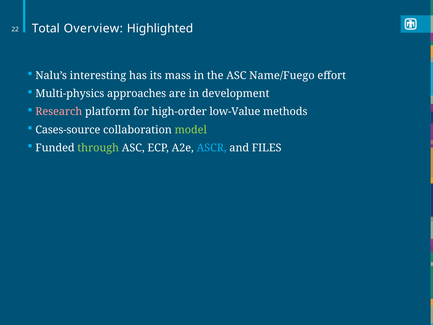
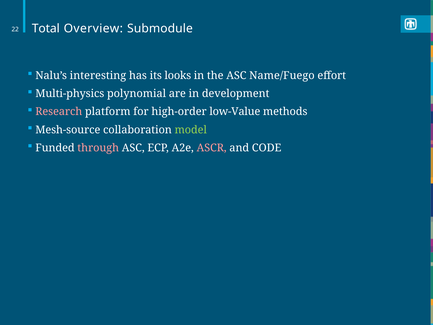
Highlighted: Highlighted -> Submodule (160, 29)
mass: mass -> looks (178, 76)
approaches: approaches -> polynomial (137, 94)
Cases-source: Cases-source -> Mesh-source (68, 130)
through colour: light green -> pink (98, 148)
ASCR colour: light blue -> pink (212, 148)
FILES: FILES -> CODE (267, 148)
